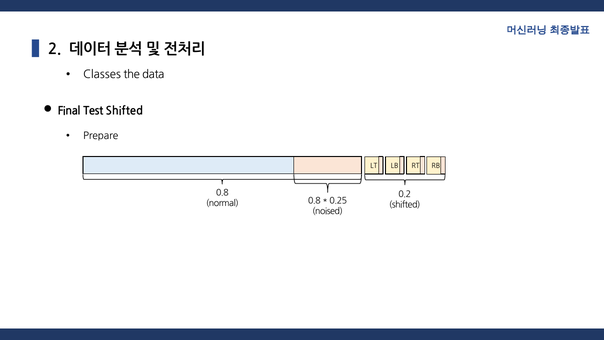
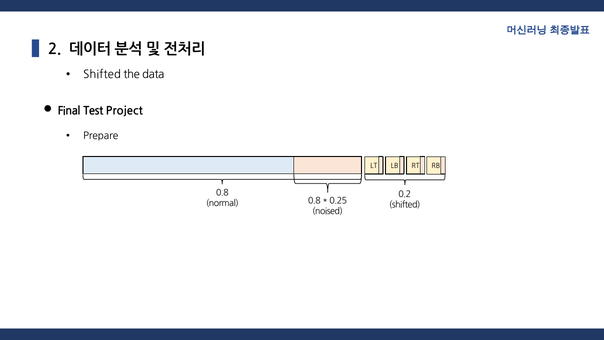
Classes: Classes -> Shifted (102, 74)
Test Shifted: Shifted -> Project (124, 111)
